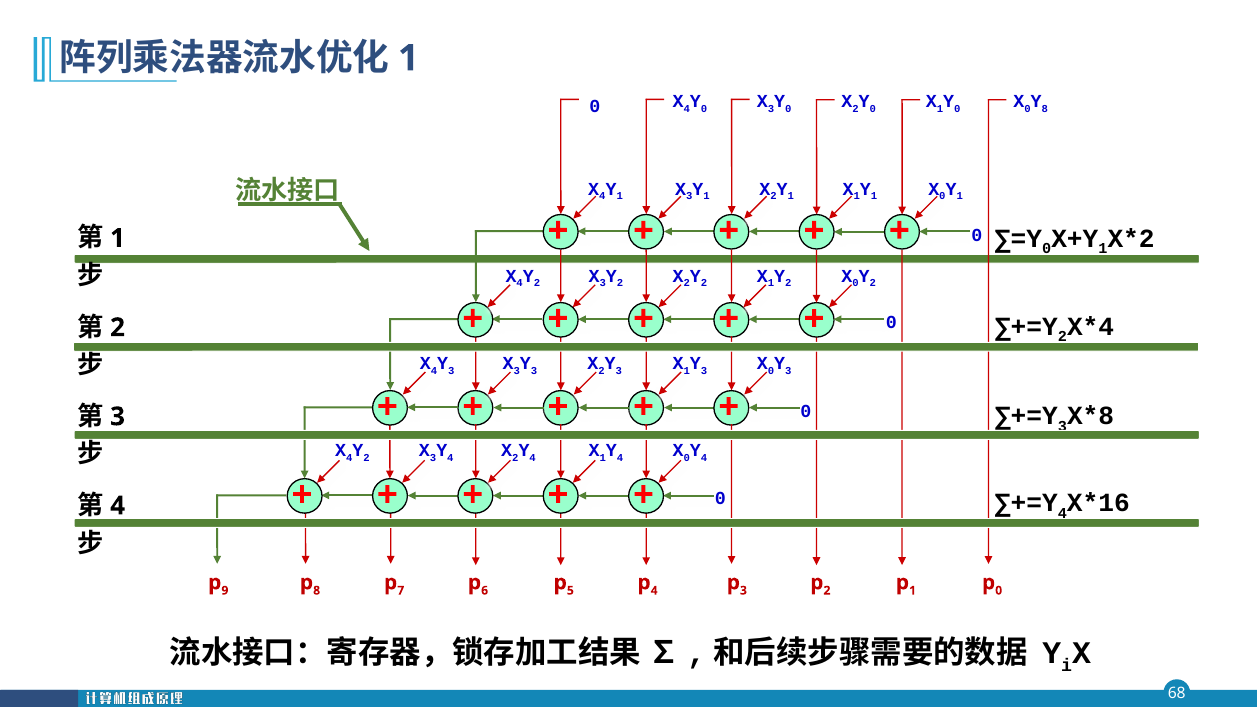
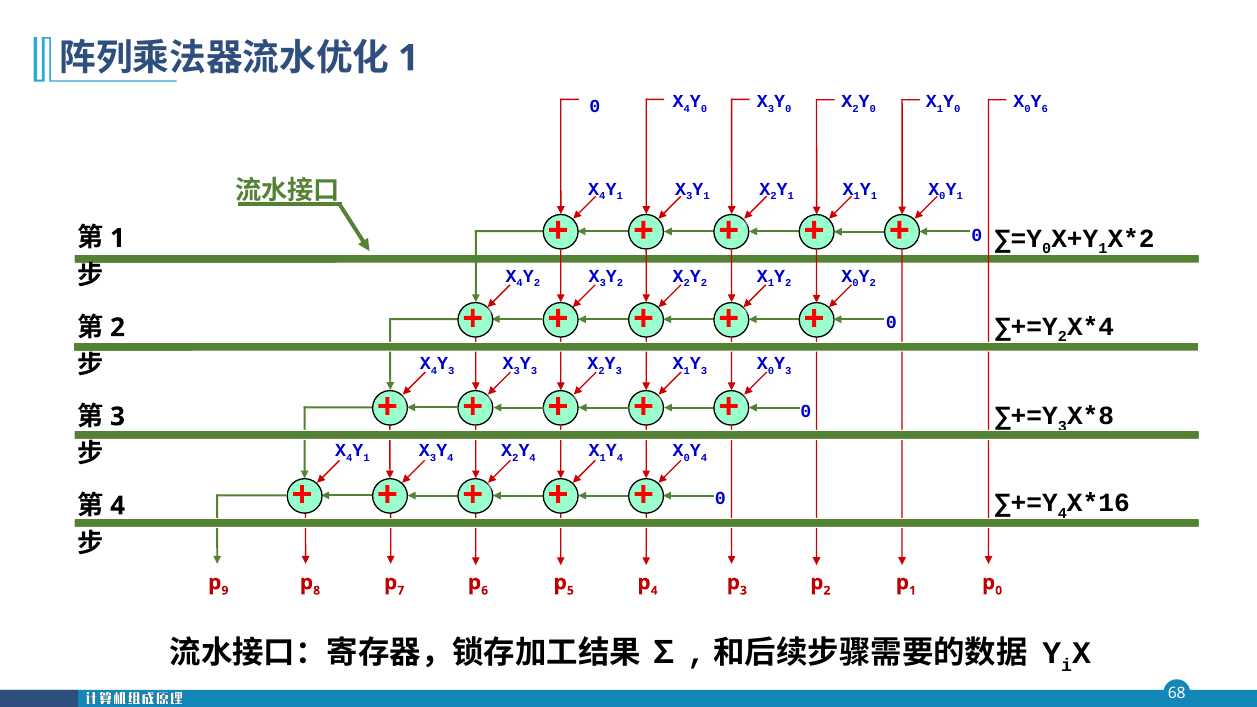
8: 8 -> 6 (1045, 109)
2: 2 -> 1 (367, 458)
